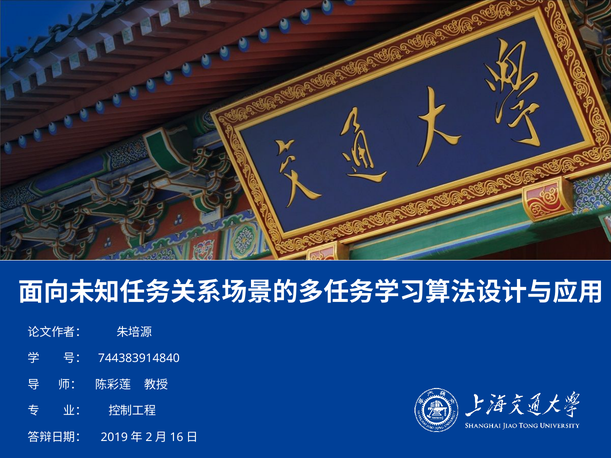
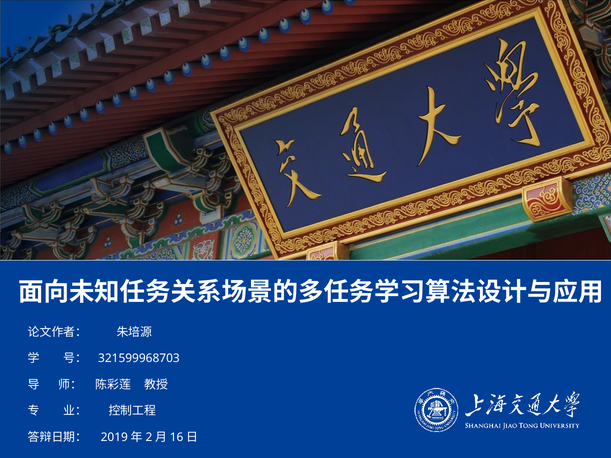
744383914840: 744383914840 -> 321599968703 (139, 359)
